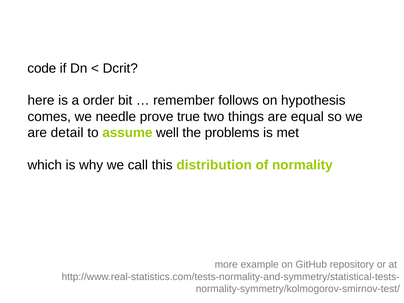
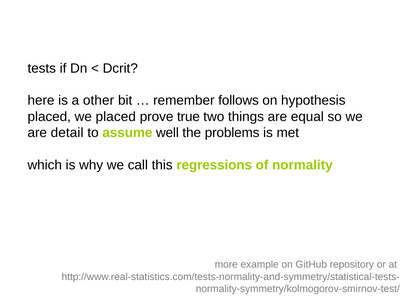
code: code -> tests (42, 68)
order: order -> other (99, 101)
comes: comes -> placed (49, 117)
we needle: needle -> placed (116, 117)
distribution: distribution -> regressions (214, 165)
